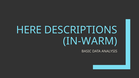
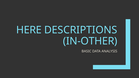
IN-WARM: IN-WARM -> IN-OTHER (90, 41)
